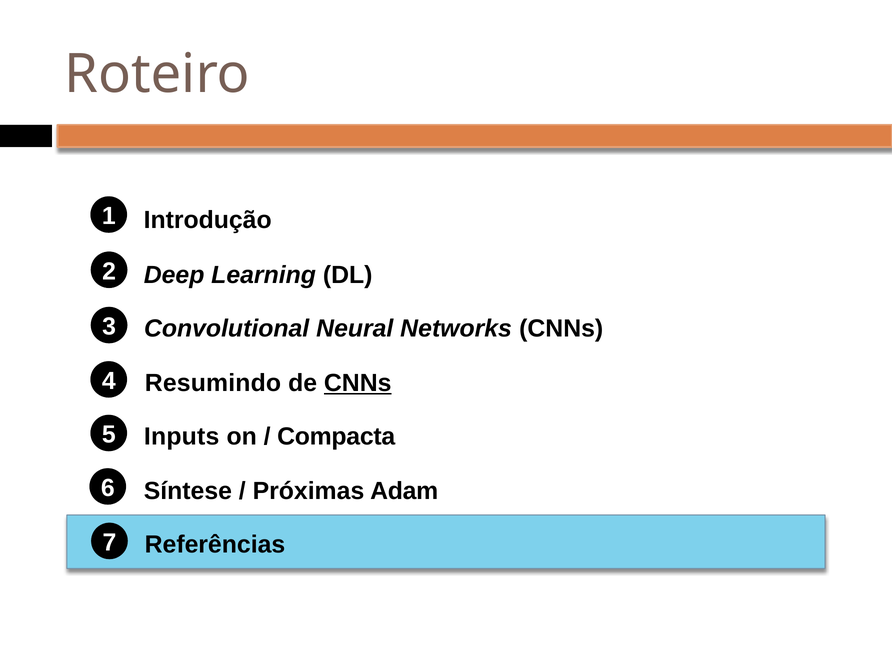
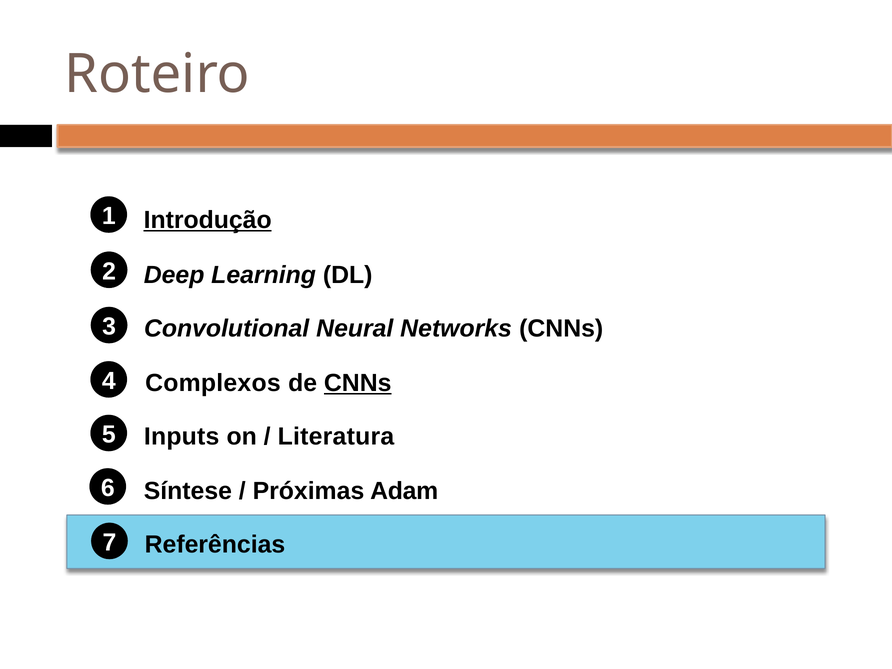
Introdução underline: none -> present (208, 220)
Resumindo: Resumindo -> Complexos (213, 383)
Compacta: Compacta -> Literatura (336, 437)
